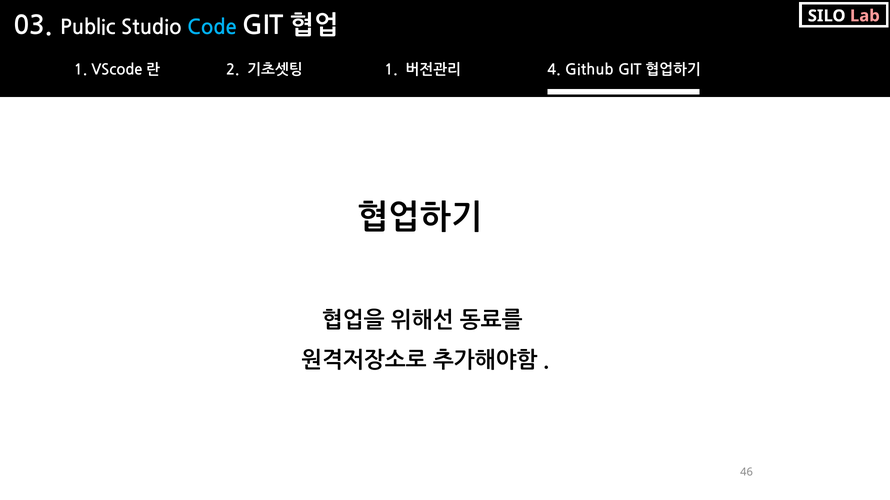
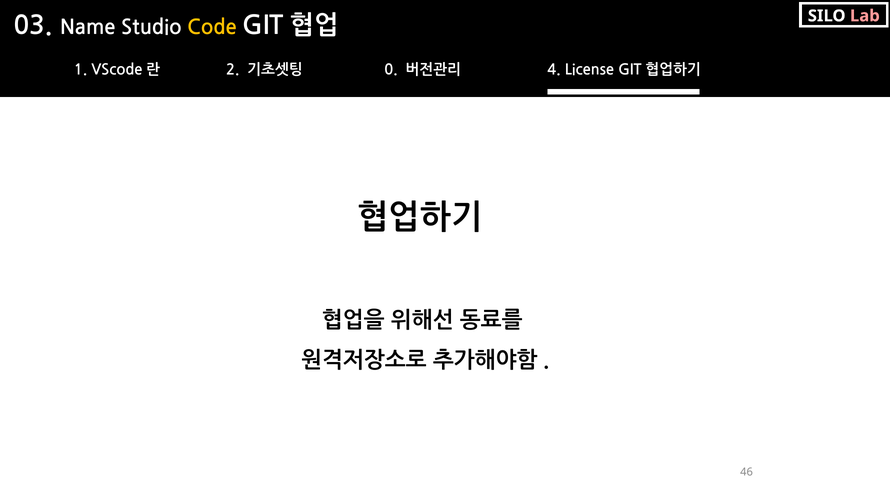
Public: Public -> Name (88, 28)
Code colour: light blue -> yellow (212, 28)
Github: Github -> License (589, 70)
1: 1 -> 0 (391, 70)
